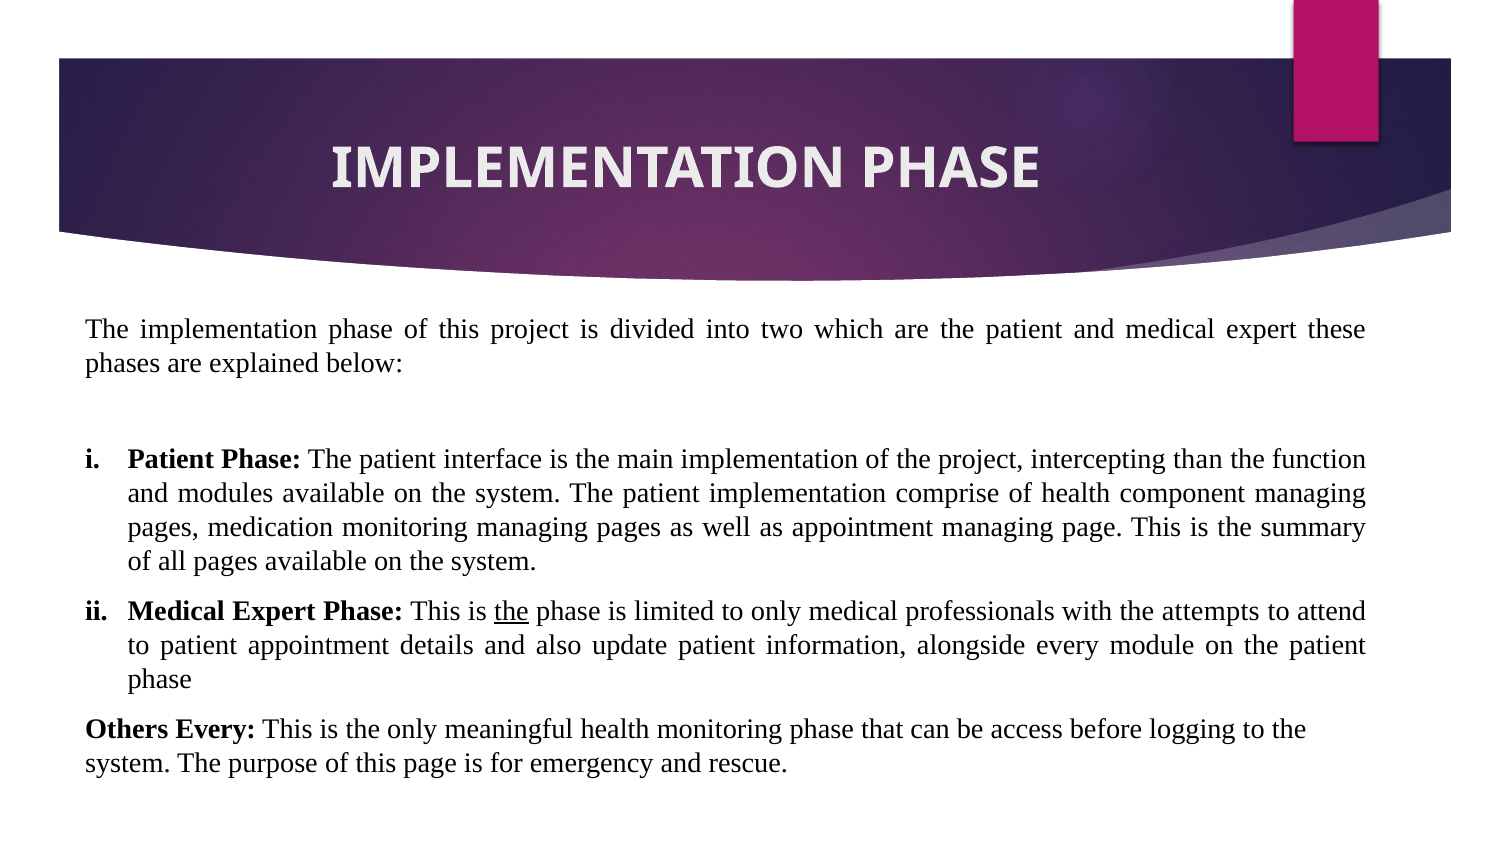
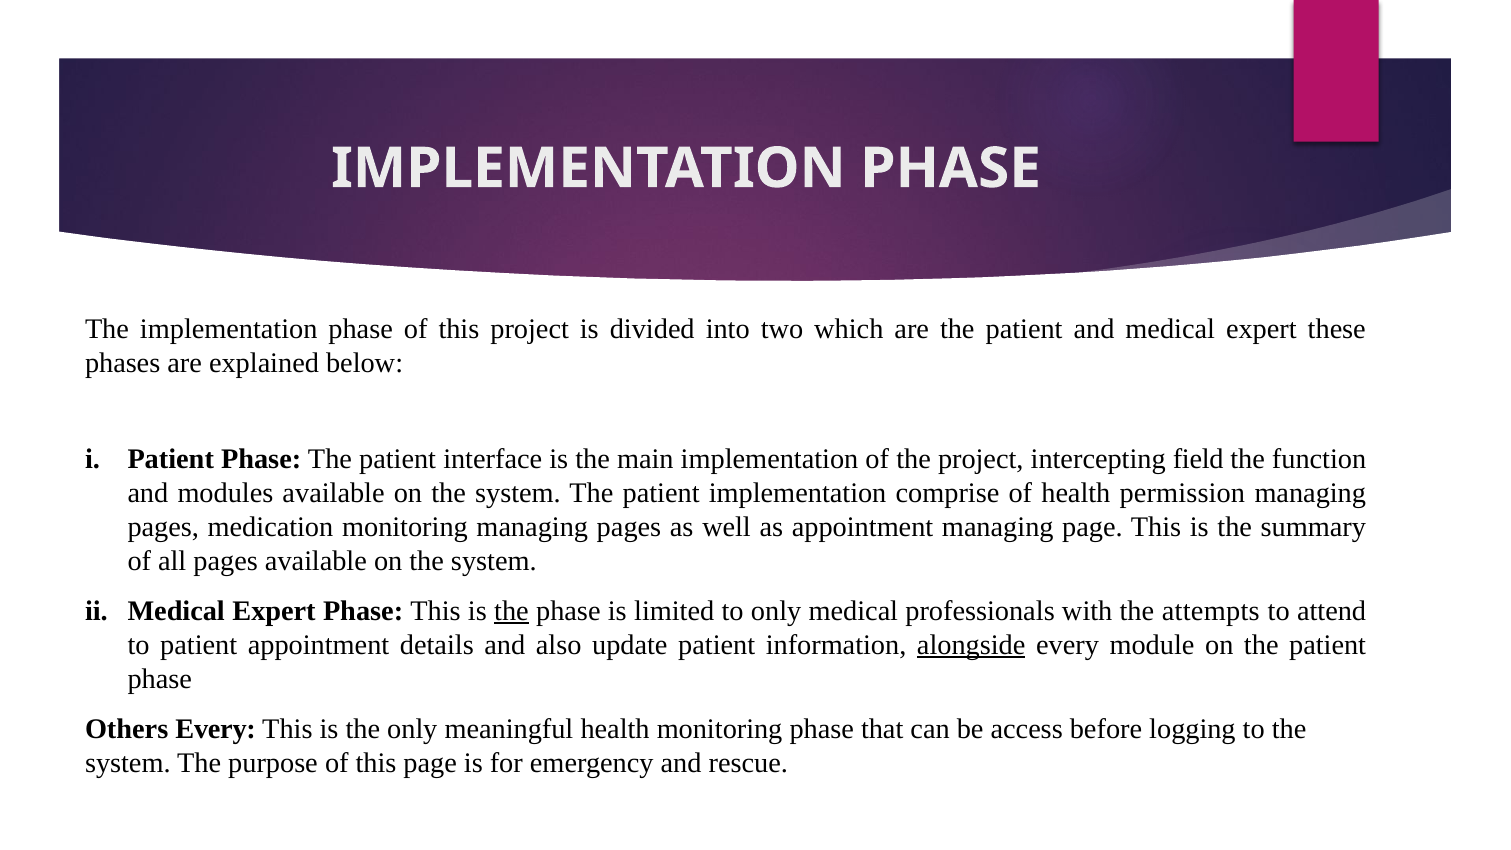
than: than -> field (1198, 459)
component: component -> permission (1182, 493)
alongside underline: none -> present (971, 645)
